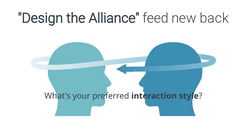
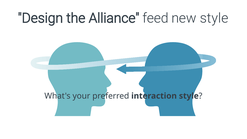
new back: back -> style (214, 18)
